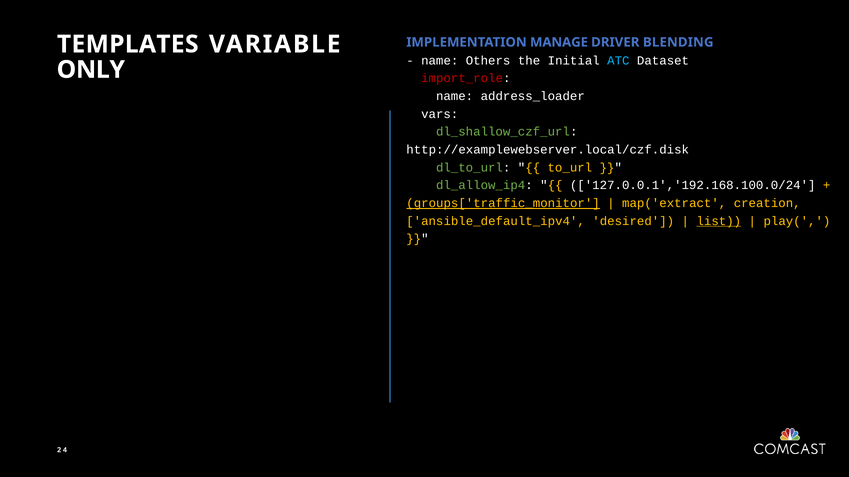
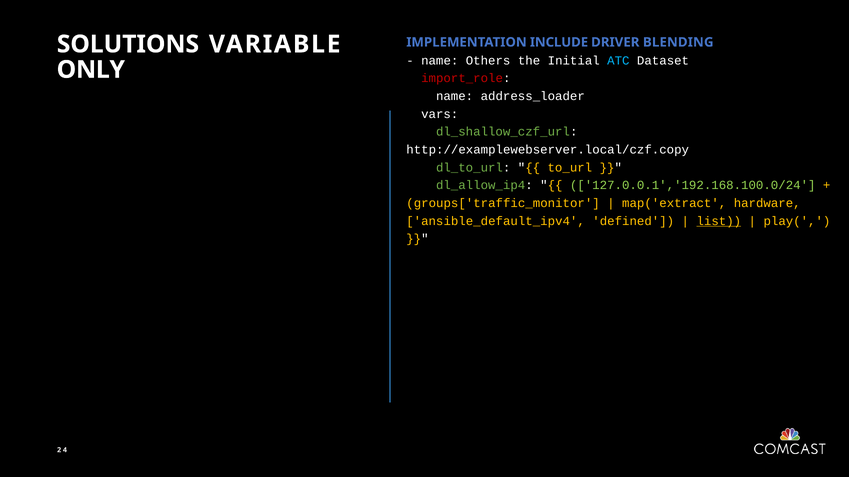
MANAGE: MANAGE -> INCLUDE (559, 42)
TEMPLATES: TEMPLATES -> SOLUTIONS (128, 44)
http://examplewebserver.local/czf.disk: http://examplewebserver.local/czf.disk -> http://examplewebserver.local/czf.copy (548, 150)
127.0.0.1','192.168.100.0/24 colour: white -> light green (693, 186)
groups['traffic_monitor underline: present -> none (503, 203)
creation: creation -> hardware (767, 203)
desired: desired -> defined (633, 221)
